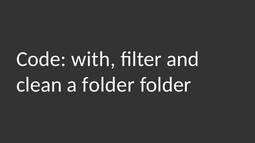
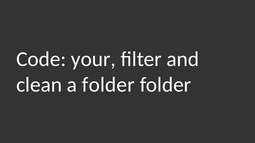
with: with -> your (93, 59)
